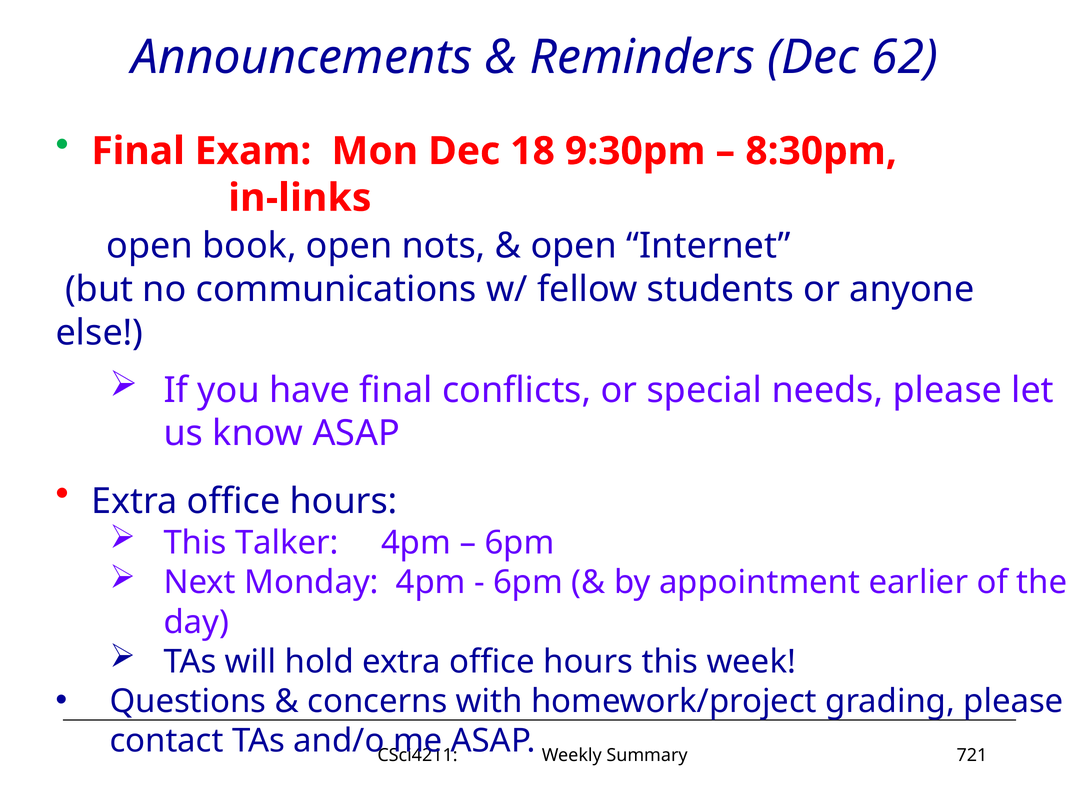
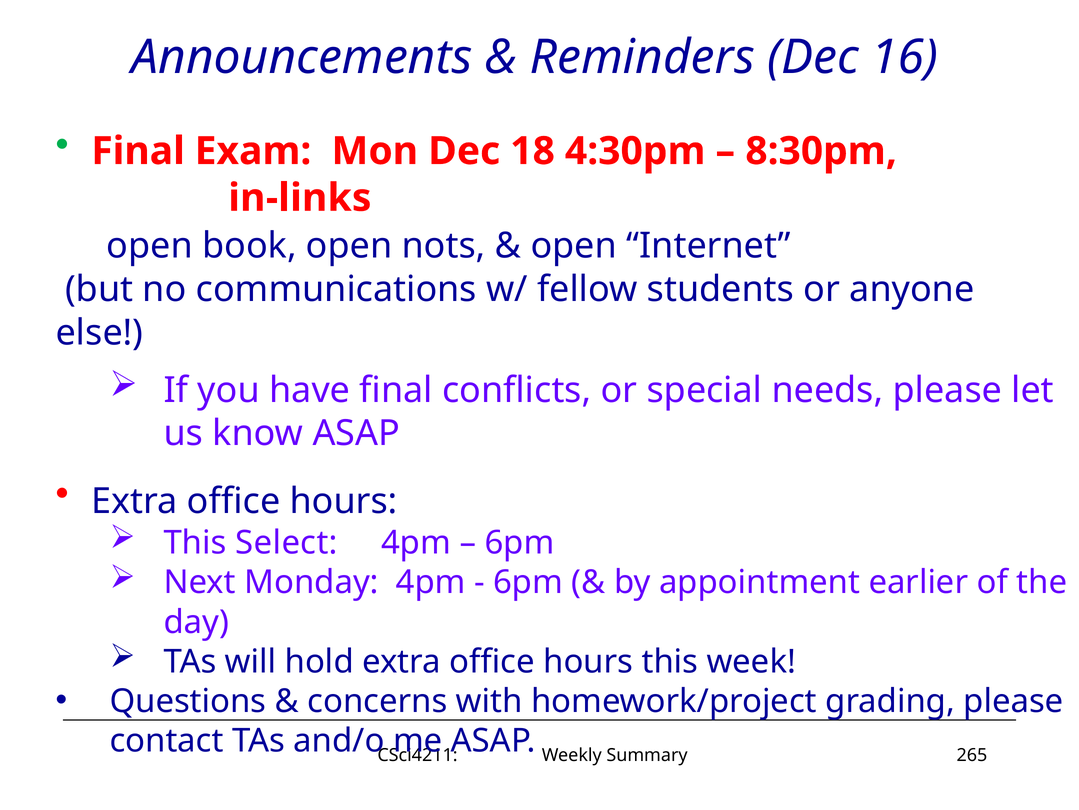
62: 62 -> 16 (905, 57)
9:30pm: 9:30pm -> 4:30pm (635, 151)
Talker: Talker -> Select (287, 542)
721: 721 -> 265 (972, 755)
